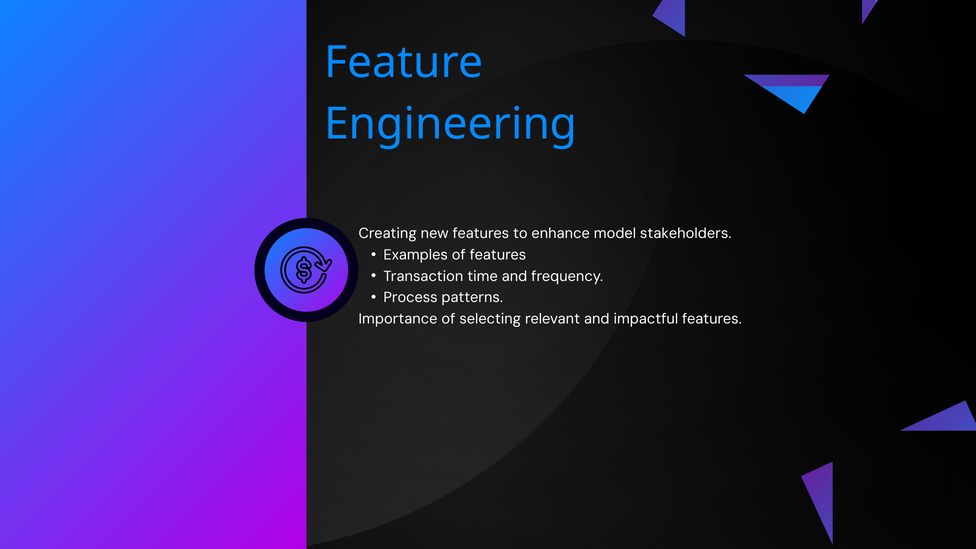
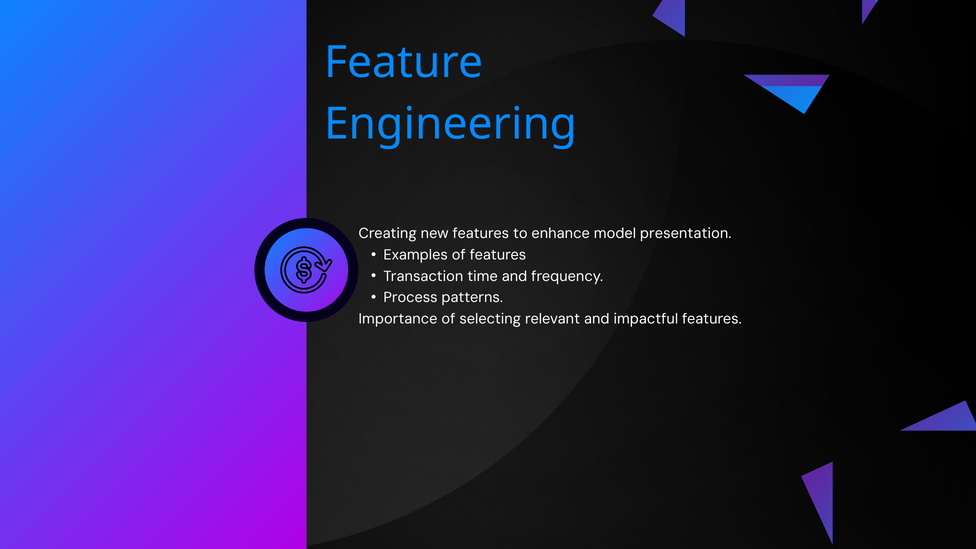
stakeholders: stakeholders -> presentation (686, 234)
